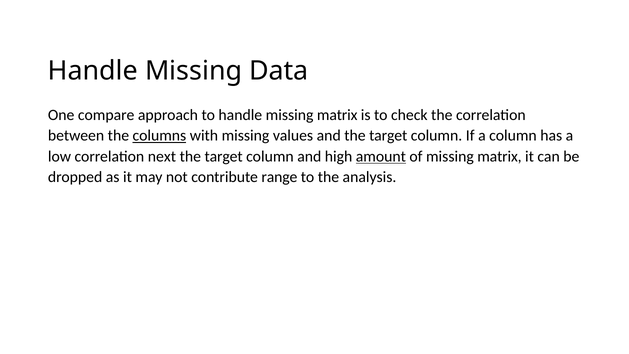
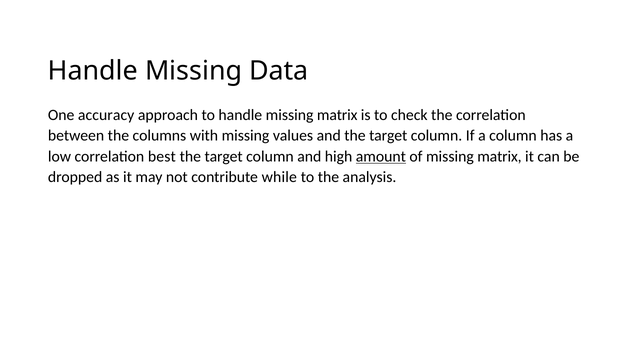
compare: compare -> accuracy (106, 115)
columns underline: present -> none (159, 136)
next: next -> best (162, 156)
range: range -> while (279, 177)
